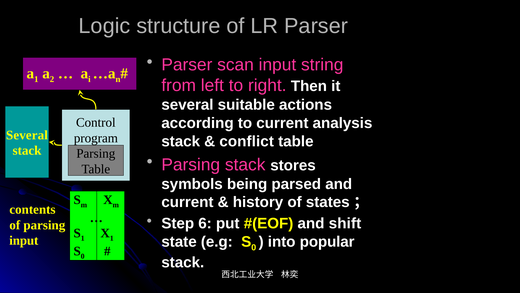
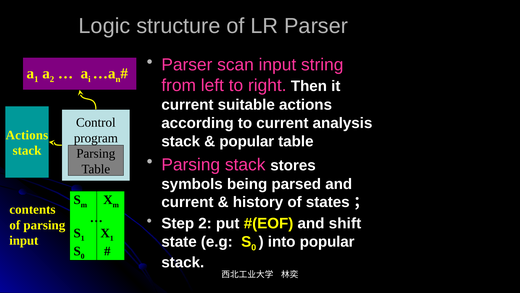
several: several -> current (187, 105)
Several: Several -> Actions (27, 135)
conflict: conflict -> popular (247, 141)
Step 6: 6 -> 2 (205, 223)
